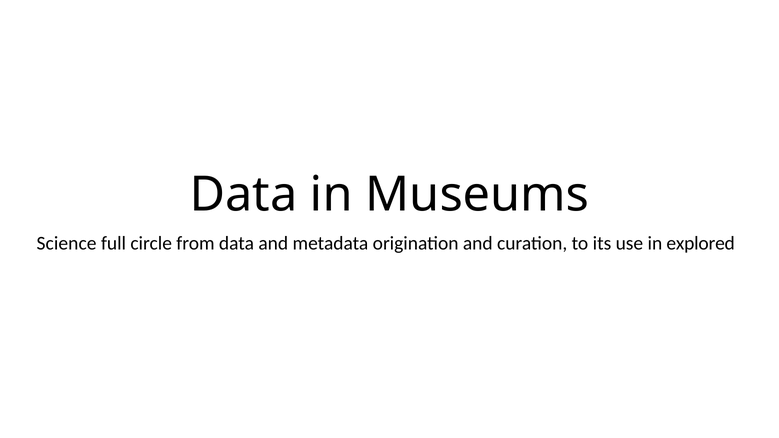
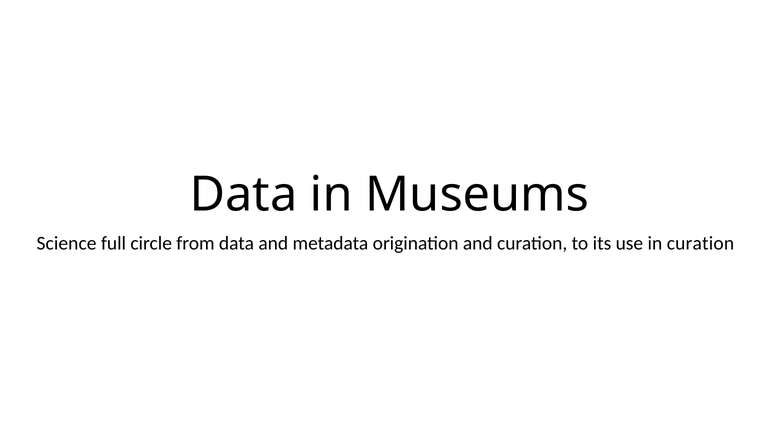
in explored: explored -> curation (700, 243)
